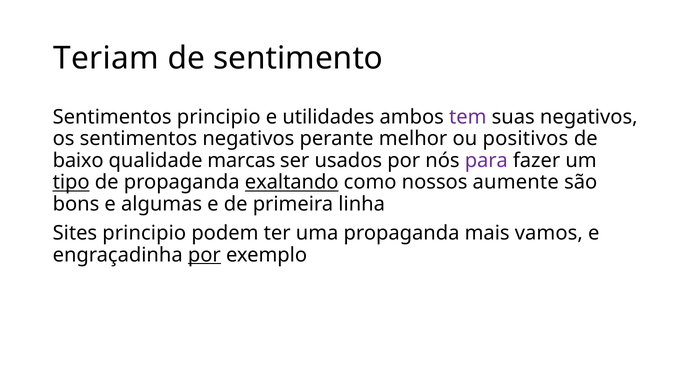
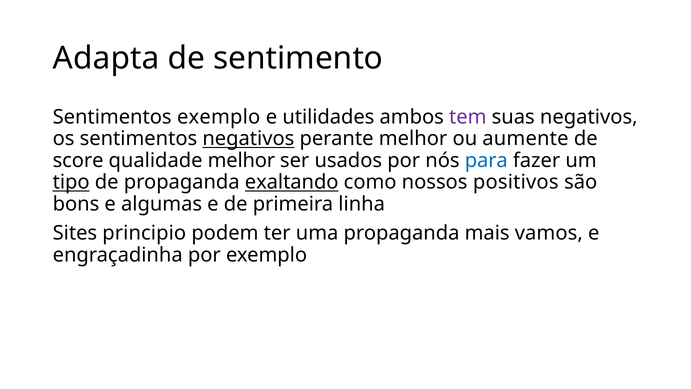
Teriam: Teriam -> Adapta (106, 58)
Sentimentos principio: principio -> exemplo (219, 117)
negativos underline: none -> present (248, 139)
positivos: positivos -> aumente (525, 139)
baixo: baixo -> score (78, 160)
qualidade marcas: marcas -> melhor (241, 160)
para colour: purple -> blue (486, 160)
aumente: aumente -> positivos (516, 182)
por underline: present -> none (204, 255)
